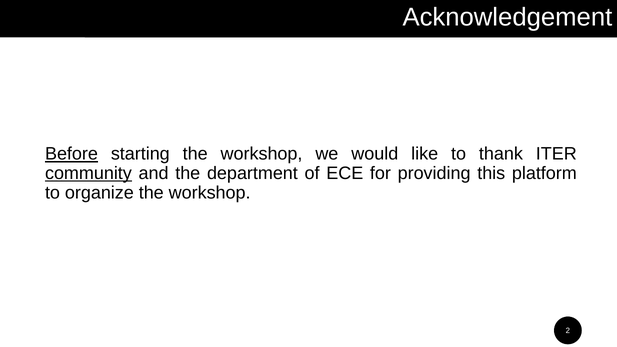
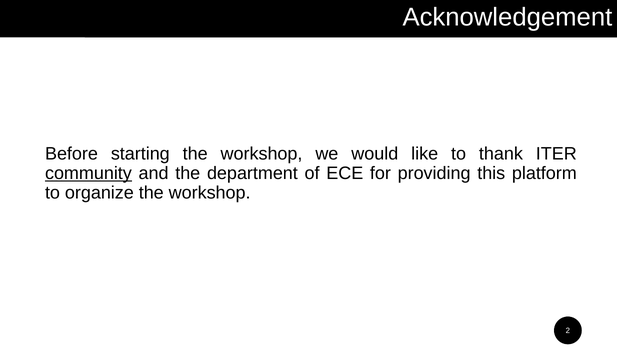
Before underline: present -> none (71, 154)
